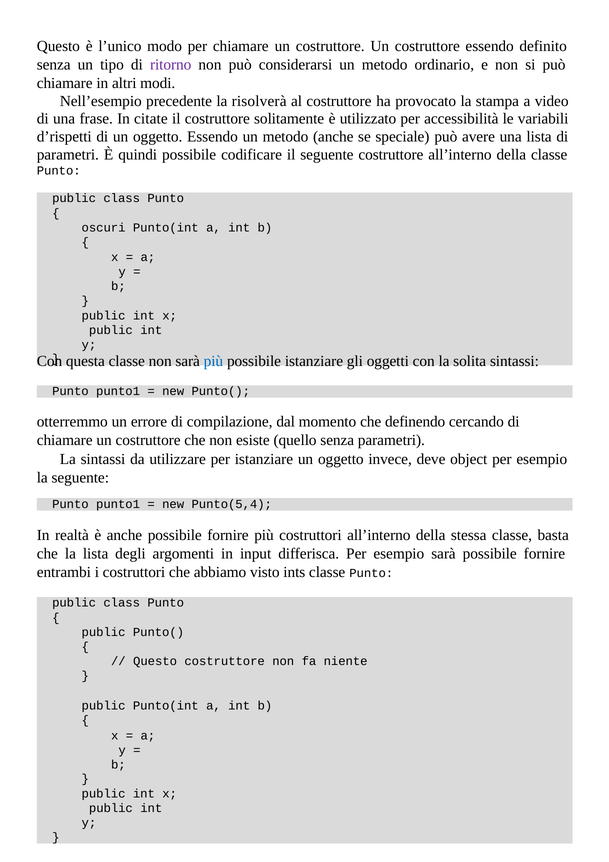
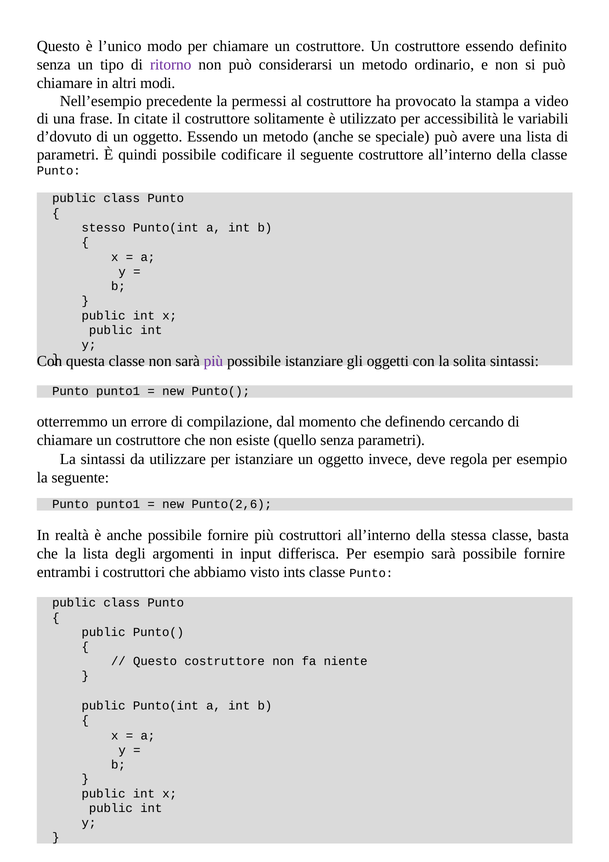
risolverà: risolverà -> permessi (259, 101)
d’rispetti: d’rispetti -> d’dovuto (64, 137)
oscuri: oscuri -> stesso (104, 228)
più colour: blue -> purple (213, 361)
object: object -> regola (469, 459)
Punto(5,4: Punto(5,4 -> Punto(2,6 (232, 504)
